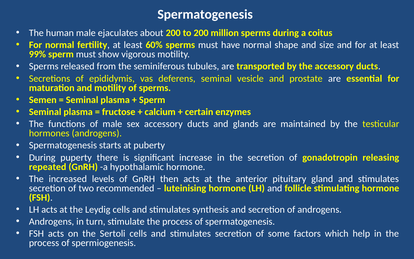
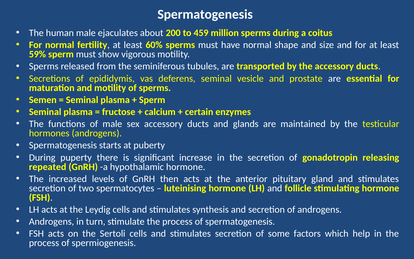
to 200: 200 -> 459 (201, 33)
99%: 99% -> 59% (37, 54)
recommended: recommended -> spermatocytes (125, 188)
